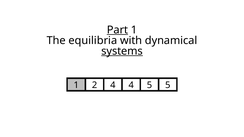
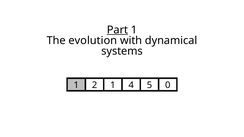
equilibria: equilibria -> evolution (93, 40)
systems underline: present -> none (122, 51)
2 4: 4 -> 1 (113, 85)
5 5: 5 -> 0 (168, 85)
